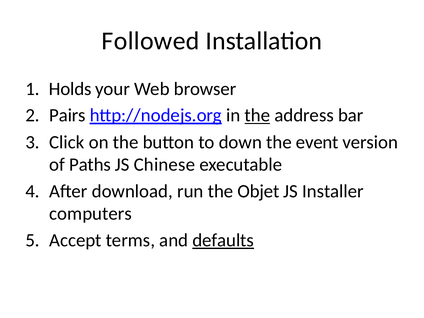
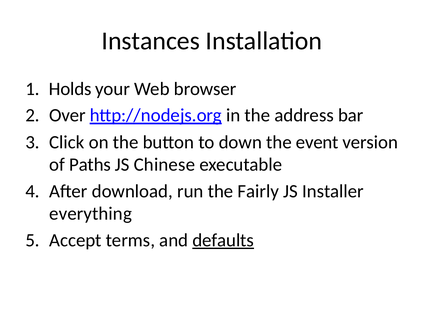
Followed: Followed -> Instances (151, 41)
Pairs: Pairs -> Over (67, 115)
the underline: present -> none (257, 115)
Objet: Objet -> Fairly (258, 191)
computers: computers -> everything (91, 214)
